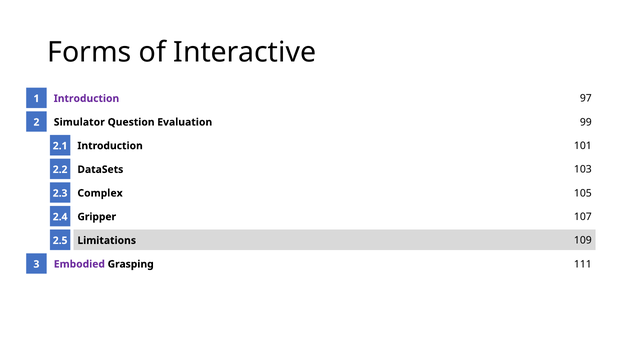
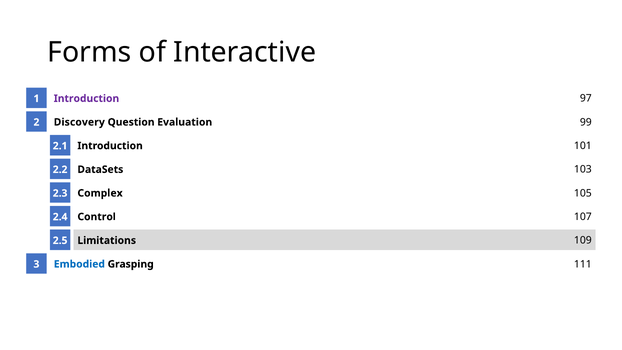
Simulator: Simulator -> Discovery (79, 122)
Gripper: Gripper -> Control (97, 217)
Embodied colour: purple -> blue (79, 264)
